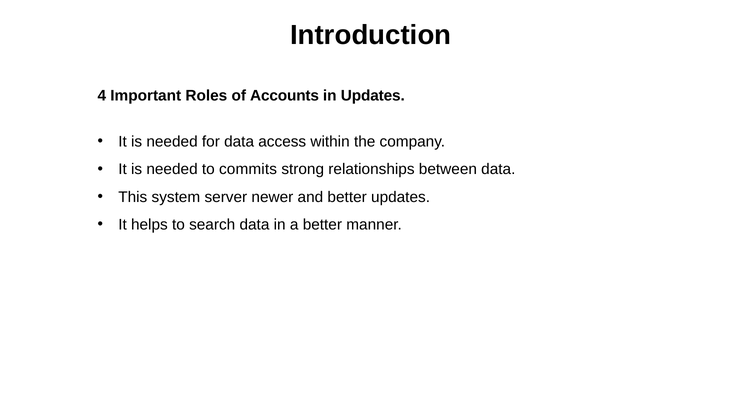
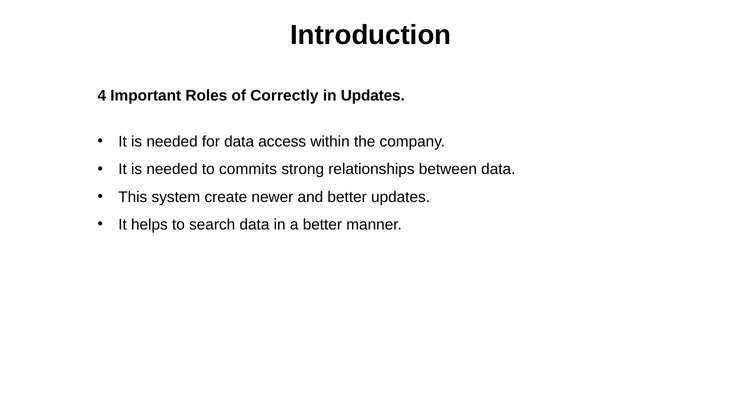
Accounts: Accounts -> Correctly (284, 96)
server: server -> create (226, 197)
